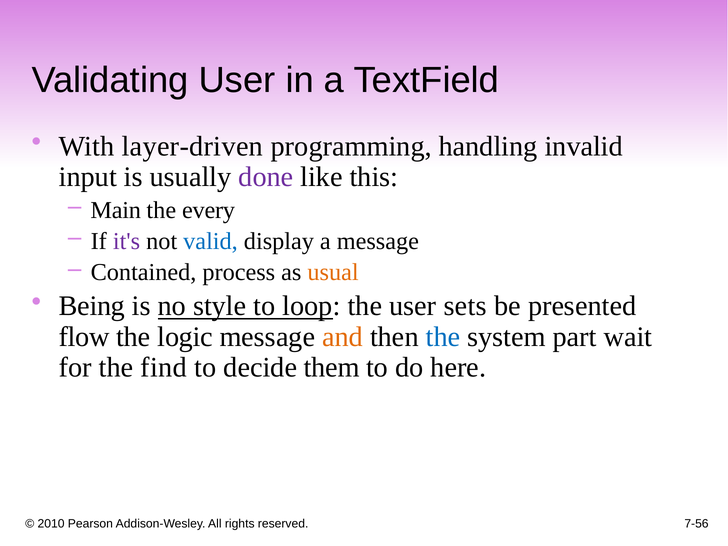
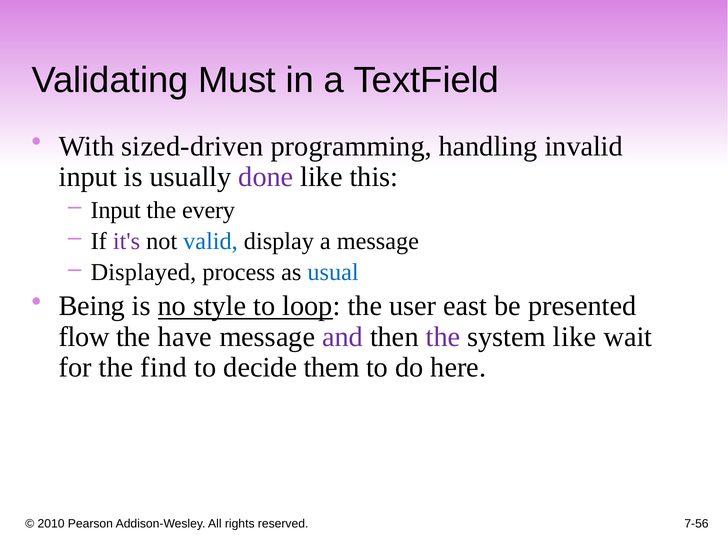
Validating User: User -> Must (237, 80)
layer-driven: layer-driven -> sized-driven (192, 146)
Main: Main -> Input (116, 210)
Contained: Contained -> Displayed (143, 272)
usual colour: orange -> blue (333, 272)
sets: sets -> east (465, 306)
logic: logic -> have (185, 337)
and colour: orange -> purple (343, 337)
the colour: blue -> purple (443, 337)
system part: part -> like (575, 337)
